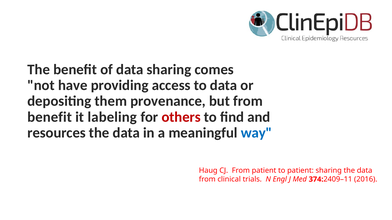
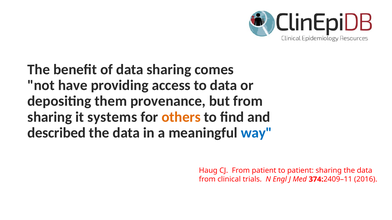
benefit: benefit -> sharing (50, 117)
labeling: labeling -> systems (112, 117)
others colour: red -> orange (181, 117)
resources: resources -> described (57, 133)
